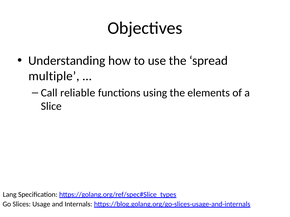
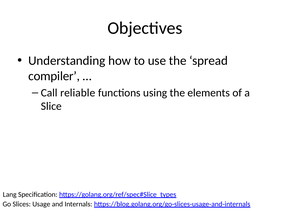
multiple: multiple -> compiler (54, 76)
